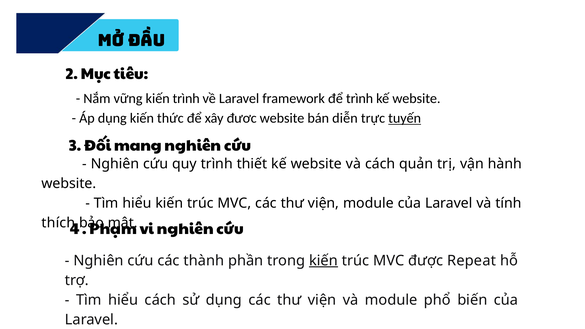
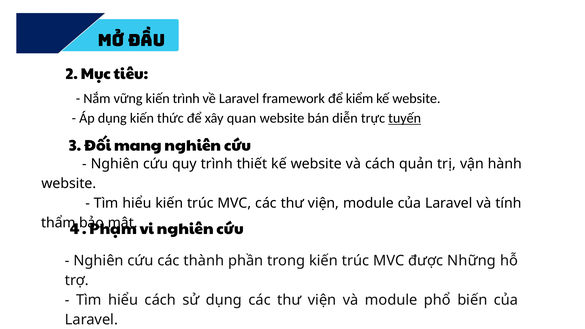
để trình: trình -> kiểm (360, 99)
đươc: đươc -> quan (242, 118)
thích: thích -> thẩm (58, 223)
kiến underline: present -> none (324, 261)
Repeat: Repeat -> Những (472, 261)
